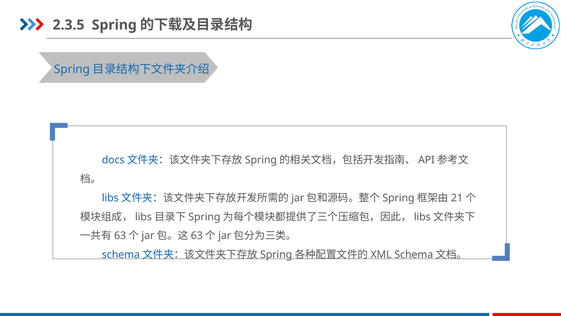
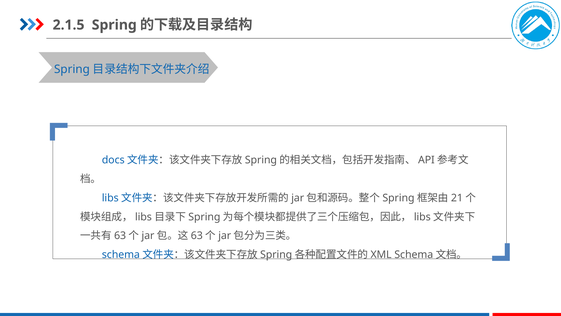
2.3.5: 2.3.5 -> 2.1.5 (69, 25)
